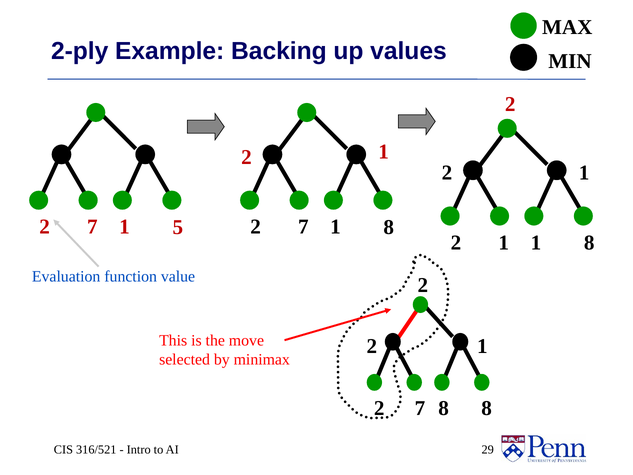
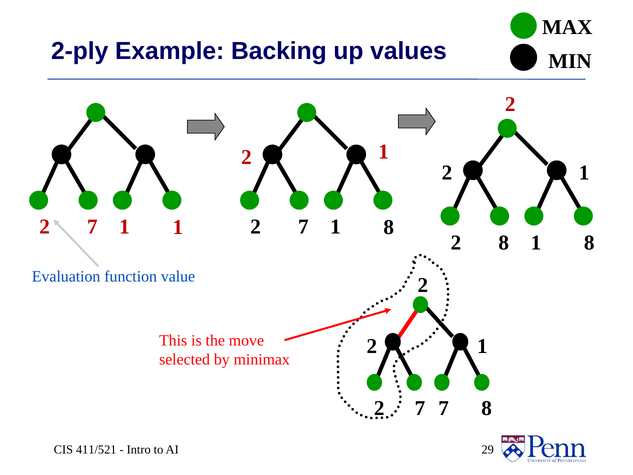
1 5: 5 -> 1 (178, 227)
1: 1 -> 8 (504, 243)
7 8: 8 -> 7 (444, 408)
316/521: 316/521 -> 411/521 (96, 449)
